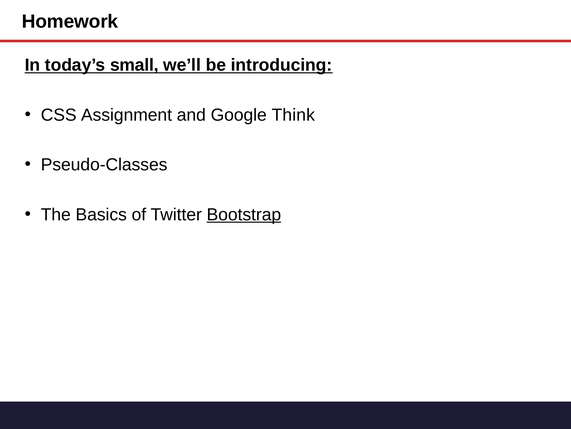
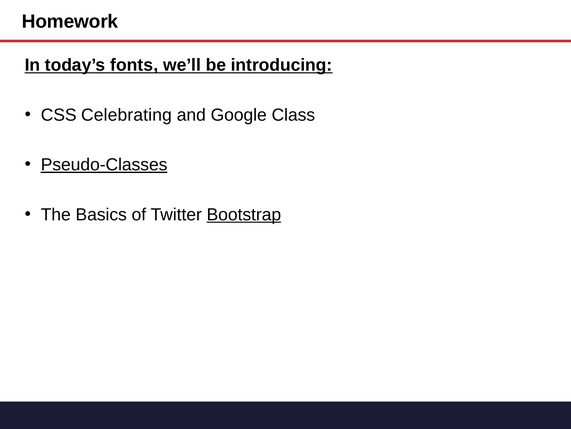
small: small -> fonts (134, 65)
Assignment: Assignment -> Celebrating (126, 115)
Think: Think -> Class (293, 115)
Pseudo-Classes underline: none -> present (104, 165)
